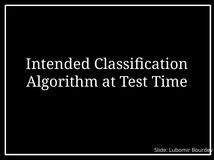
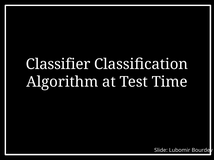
Intended: Intended -> Classifier (58, 64)
